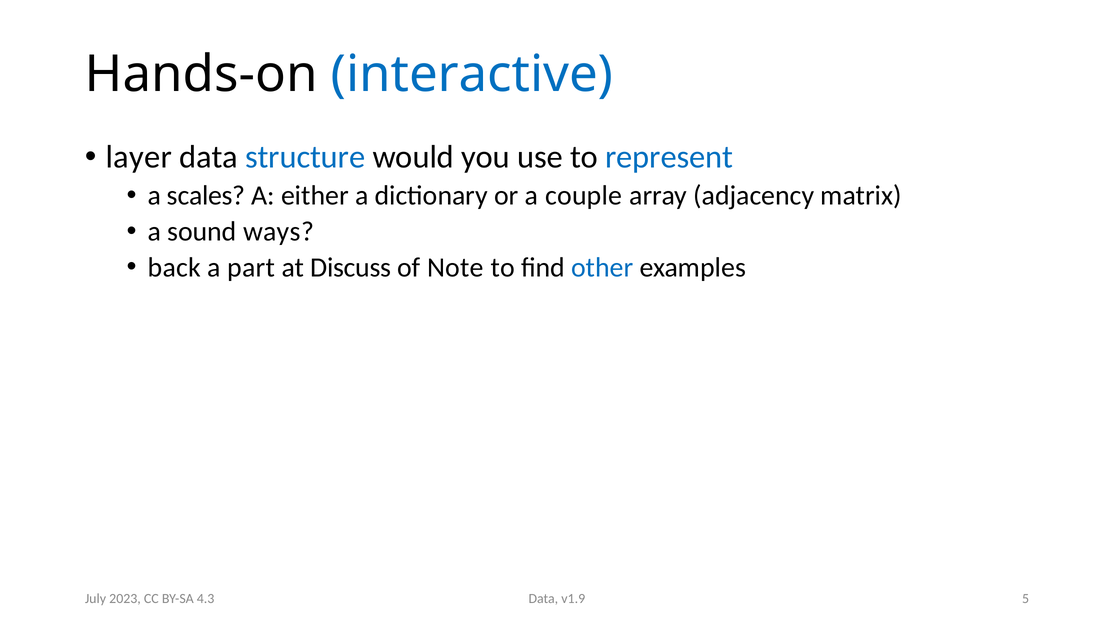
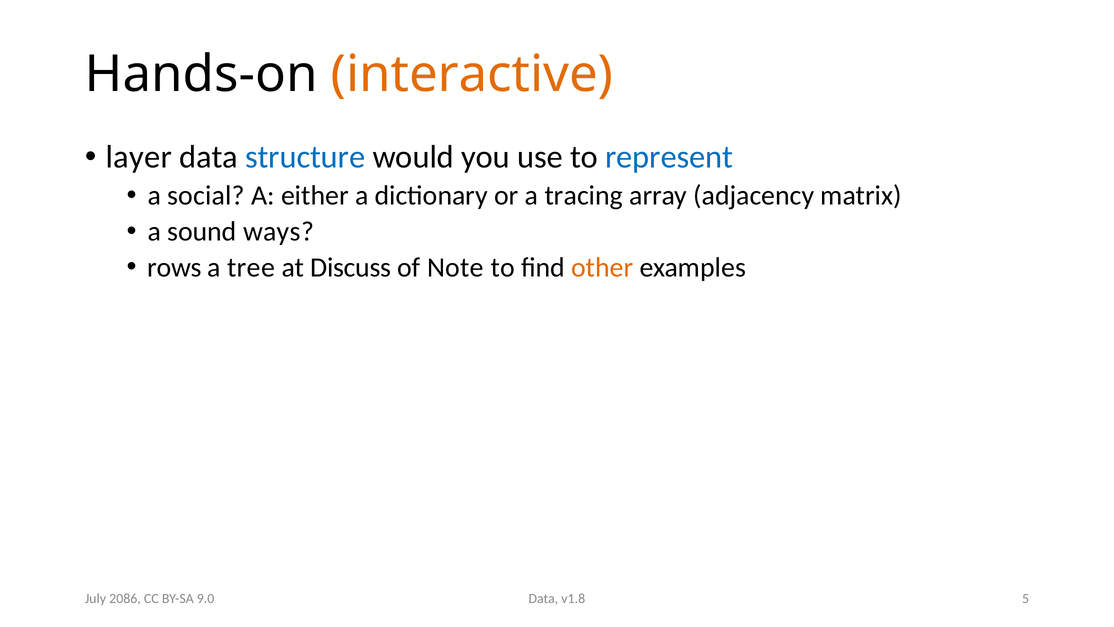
interactive colour: blue -> orange (472, 74)
scales: scales -> social (206, 196)
couple: couple -> tracing (584, 196)
back: back -> rows (175, 267)
part: part -> tree (251, 267)
other colour: blue -> orange (602, 267)
v1.9: v1.9 -> v1.8 (573, 598)
2023: 2023 -> 2086 (125, 598)
4.3: 4.3 -> 9.0 (206, 598)
